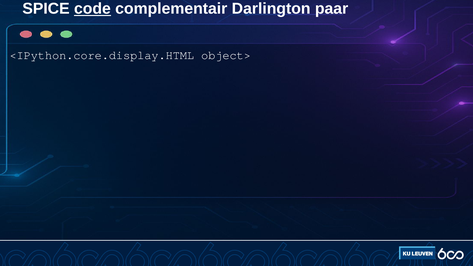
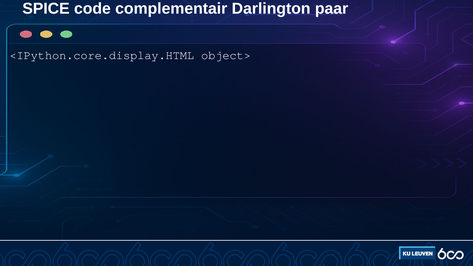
code underline: present -> none (92, 9)
